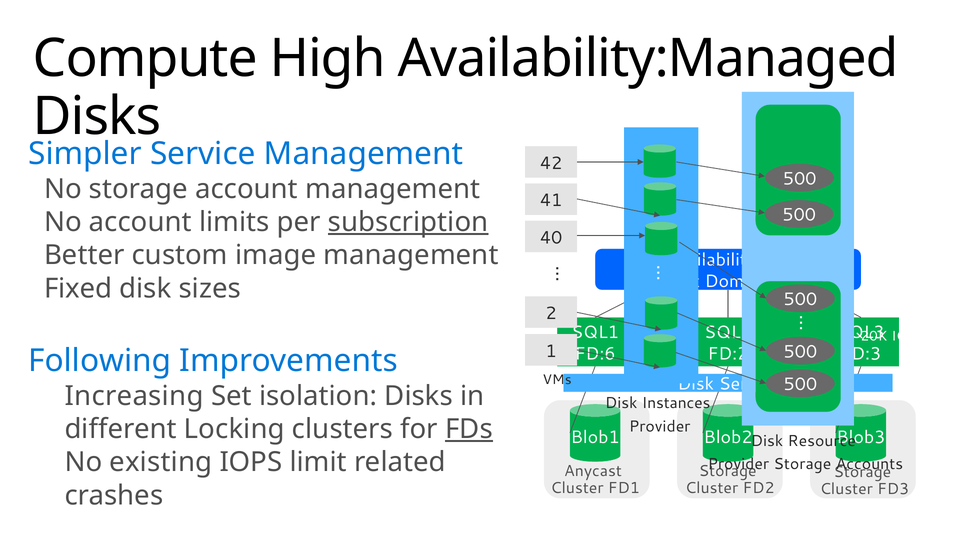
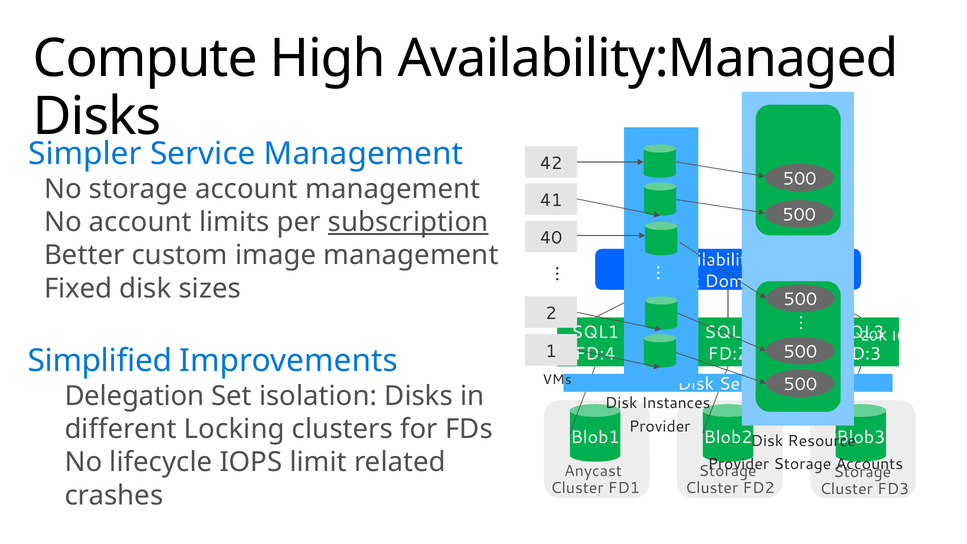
FD:6: FD:6 -> FD:4 (595, 354)
Following: Following -> Simplified (100, 361)
Increasing: Increasing -> Delegation (134, 396)
FDs underline: present -> none (469, 429)
existing: existing -> lifecycle (161, 462)
